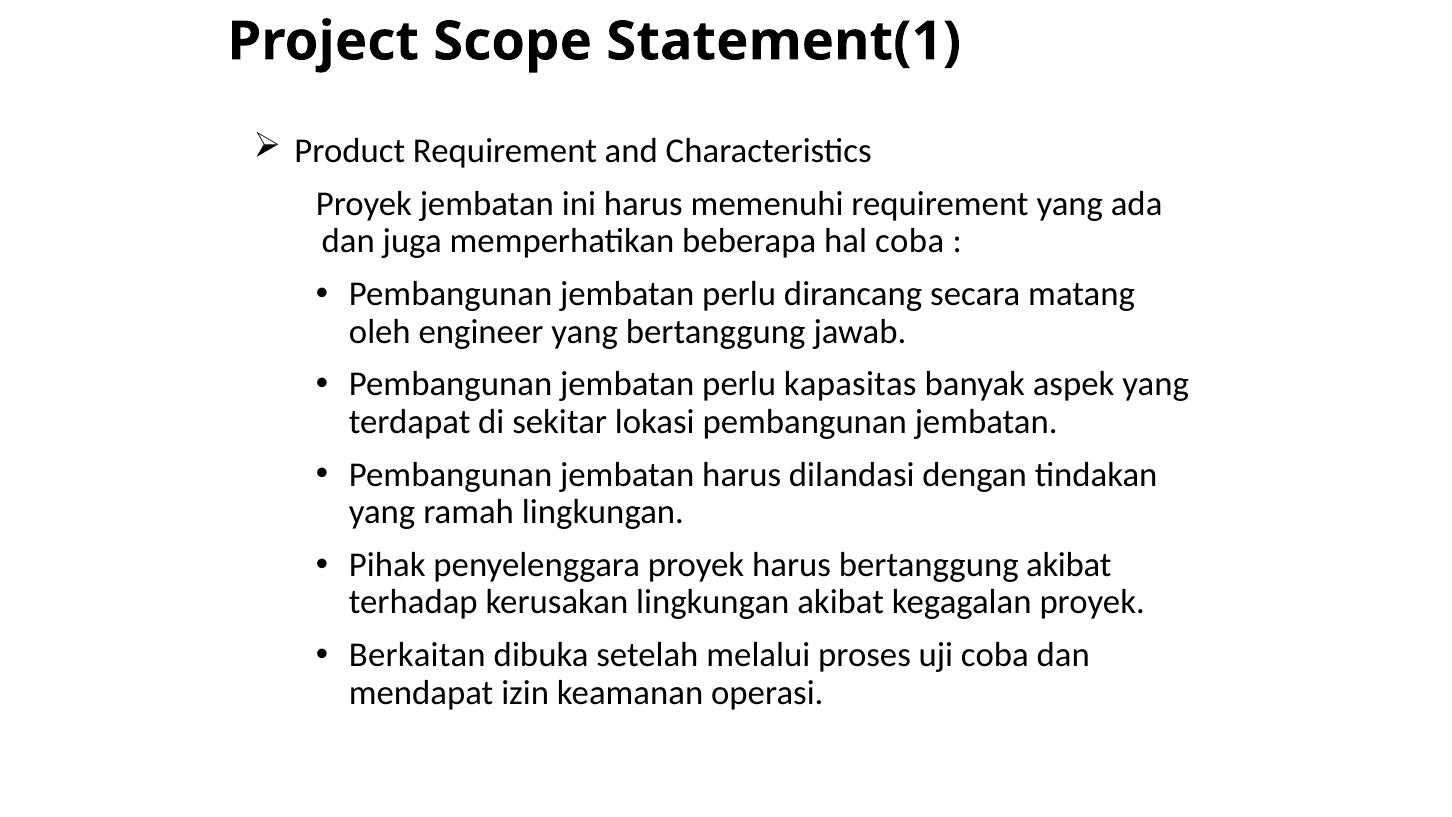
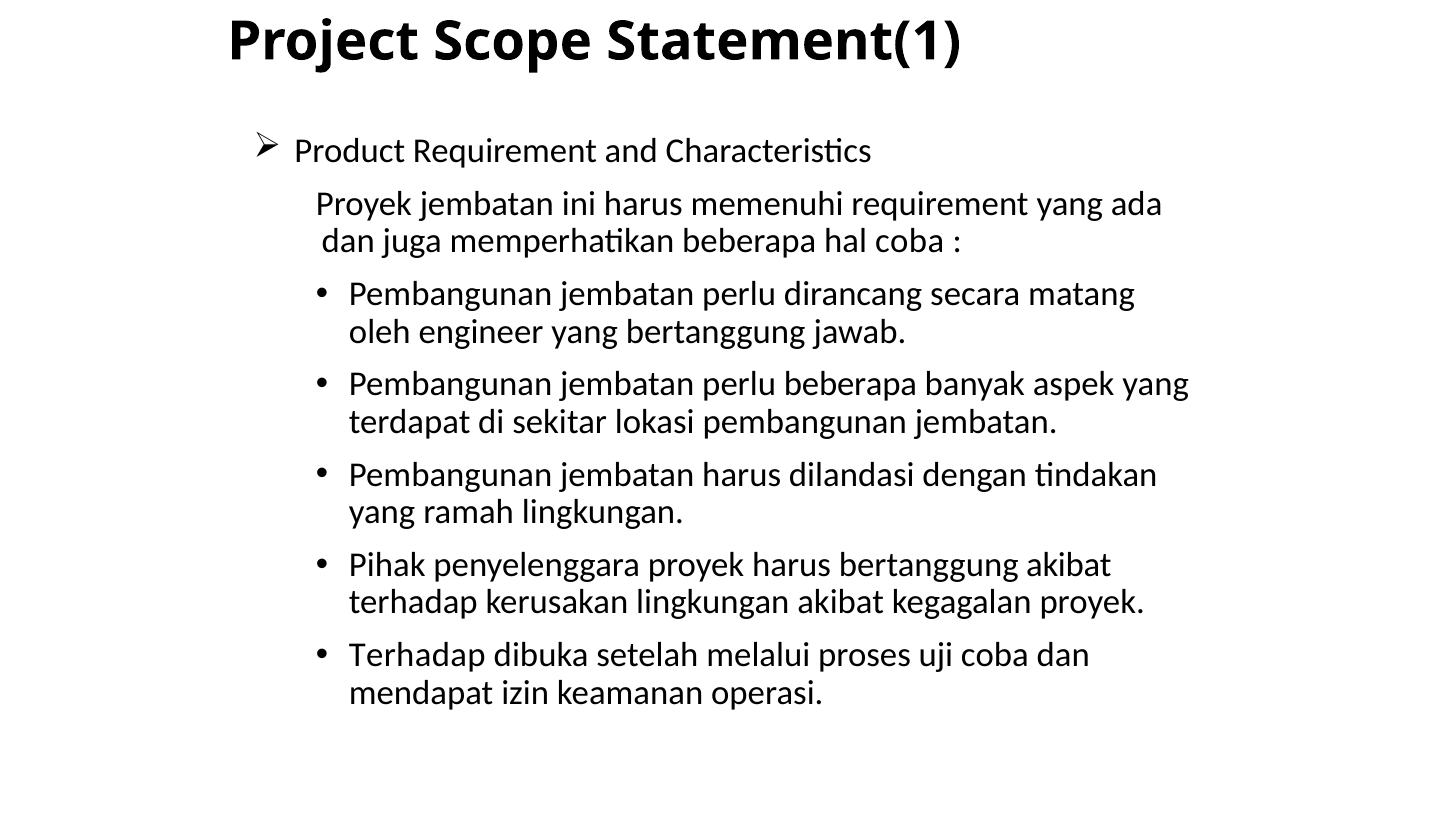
perlu kapasitas: kapasitas -> beberapa (850, 384)
Berkaitan: Berkaitan -> Terhadap (417, 655)
